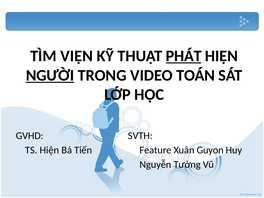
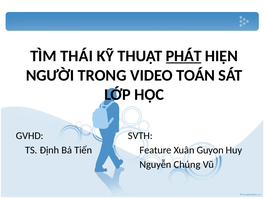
VIỆN: VIỆN -> THÁI (77, 56)
NGƯỜI underline: present -> none (50, 75)
TS Hiện: Hiện -> Định (49, 150)
Tường: Tường -> Chúng (187, 165)
